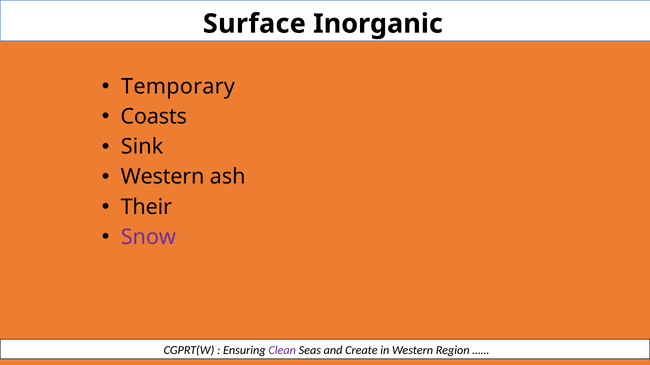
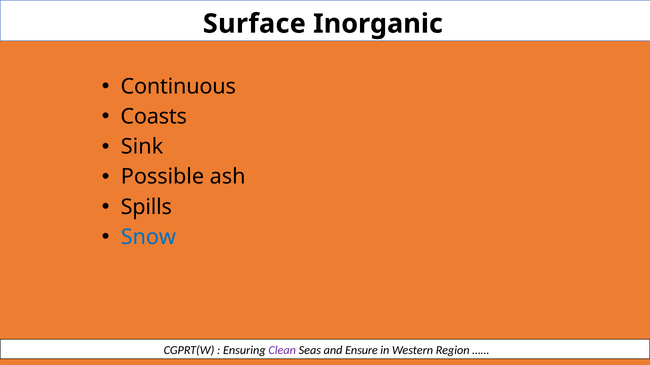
Temporary: Temporary -> Continuous (178, 87)
Western: Western -> Possible (162, 177)
Their: Their -> Spills (146, 207)
Snow colour: purple -> blue (148, 237)
Create: Create -> Ensure (361, 351)
